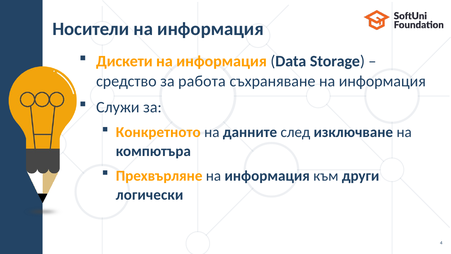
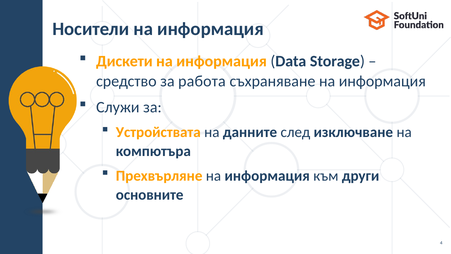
Конкретното: Конкретното -> Устройствата (158, 132)
логически: логически -> основните (150, 194)
